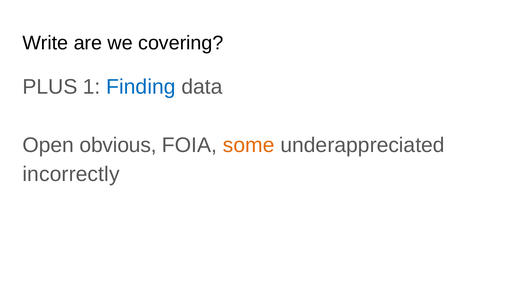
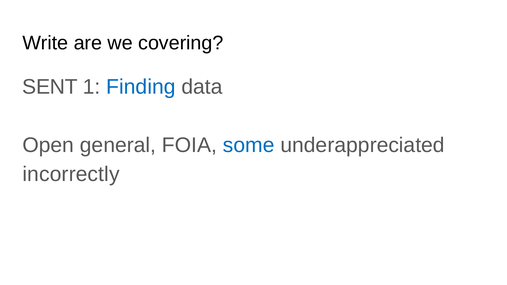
PLUS: PLUS -> SENT (50, 87)
obvious: obvious -> general (118, 145)
some colour: orange -> blue (249, 145)
